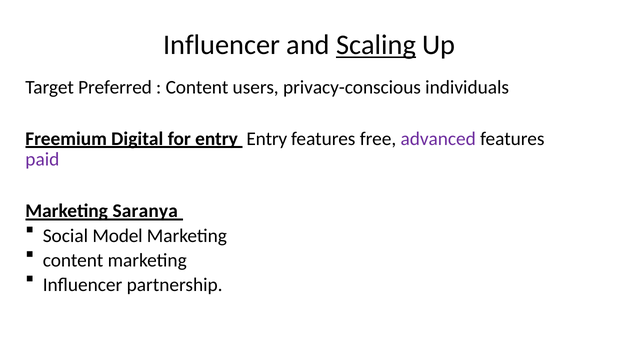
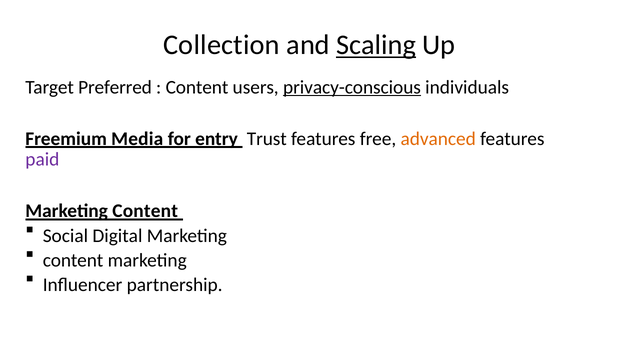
Influencer: Influencer -> Collection (222, 45)
privacy-conscious underline: none -> present (352, 87)
Digital: Digital -> Media (137, 139)
entry Entry: Entry -> Trust (267, 139)
advanced colour: purple -> orange (438, 139)
Marketing Saranya: Saranya -> Content (145, 211)
Model: Model -> Digital (117, 236)
